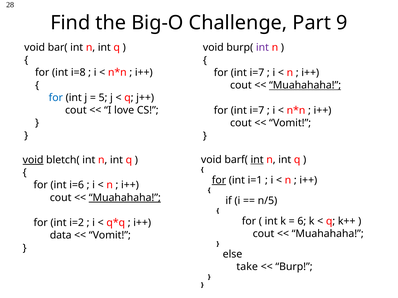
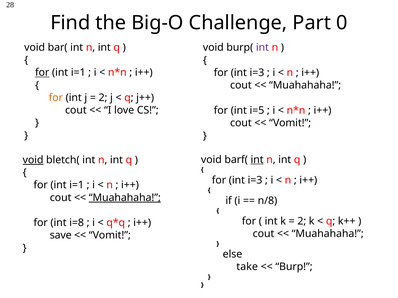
9: 9 -> 0 (342, 23)
for underline: none -> present (42, 73)
i=8: i=8 -> i=1 (78, 73)
i=7: i=7 -> i=3 (257, 73)
Muahahaha underline: present -> none (305, 85)
for colour: blue -> orange (56, 98)
5: 5 -> 2 (103, 98)
i=7: i=7 -> i=5 (257, 111)
for underline: present -> none (219, 180)
i=1: i=1 -> i=3 (255, 180)
i=6: i=6 -> i=1 (77, 185)
n/5: n/5 -> n/8 (267, 201)
6: 6 -> 2 (302, 221)
i=2: i=2 -> i=8 (77, 223)
data: data -> save (61, 236)
